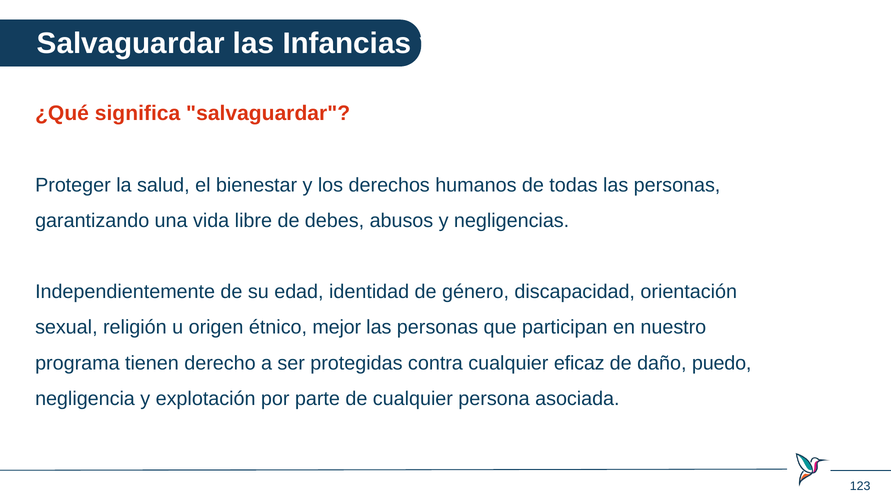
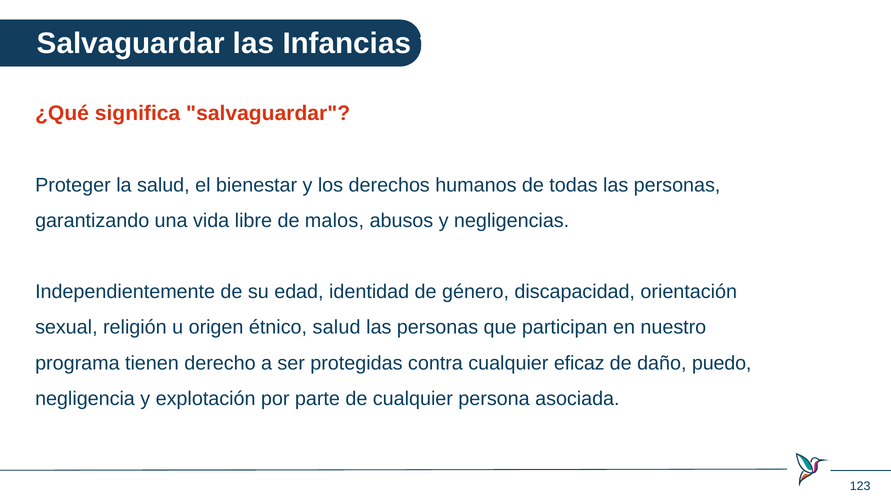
debes: debes -> malos (334, 221)
étnico mejor: mejor -> salud (337, 328)
